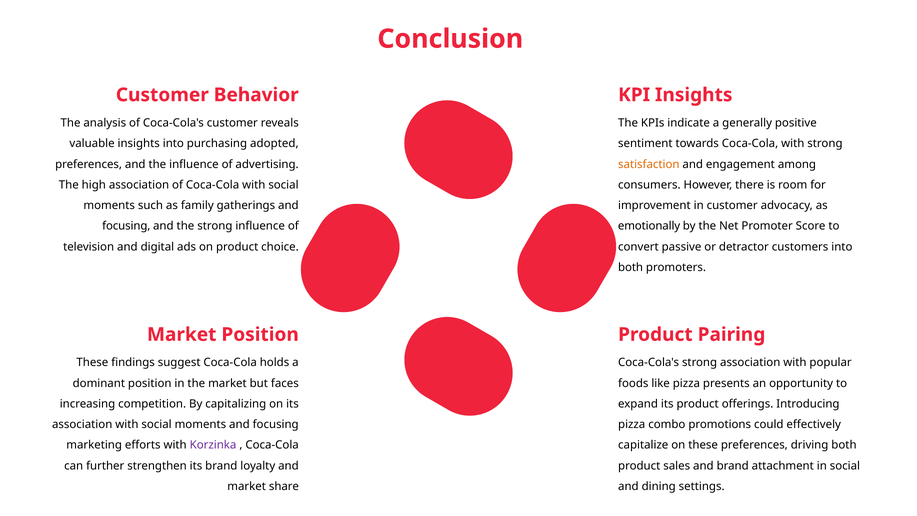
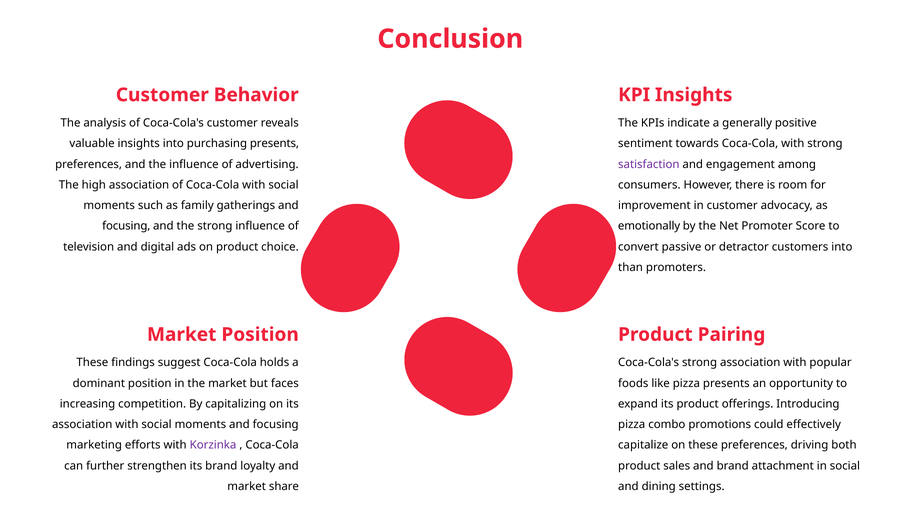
purchasing adopted: adopted -> presents (274, 144)
satisfaction colour: orange -> purple (649, 164)
both: both -> than (631, 267)
